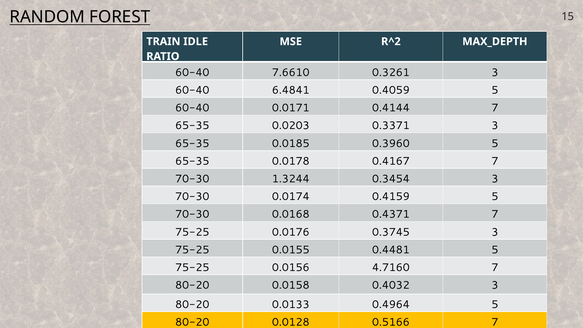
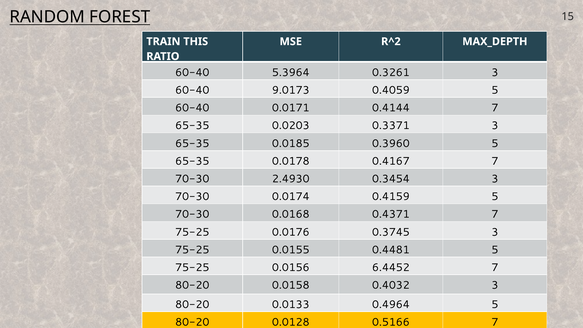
IDLE: IDLE -> THIS (196, 42)
7.6610: 7.6610 -> 5.3964 (291, 72)
6.4841: 6.4841 -> 9.0173 (291, 90)
1.3244: 1.3244 -> 2.4930 (291, 179)
4.7160: 4.7160 -> 6.4452 (391, 267)
